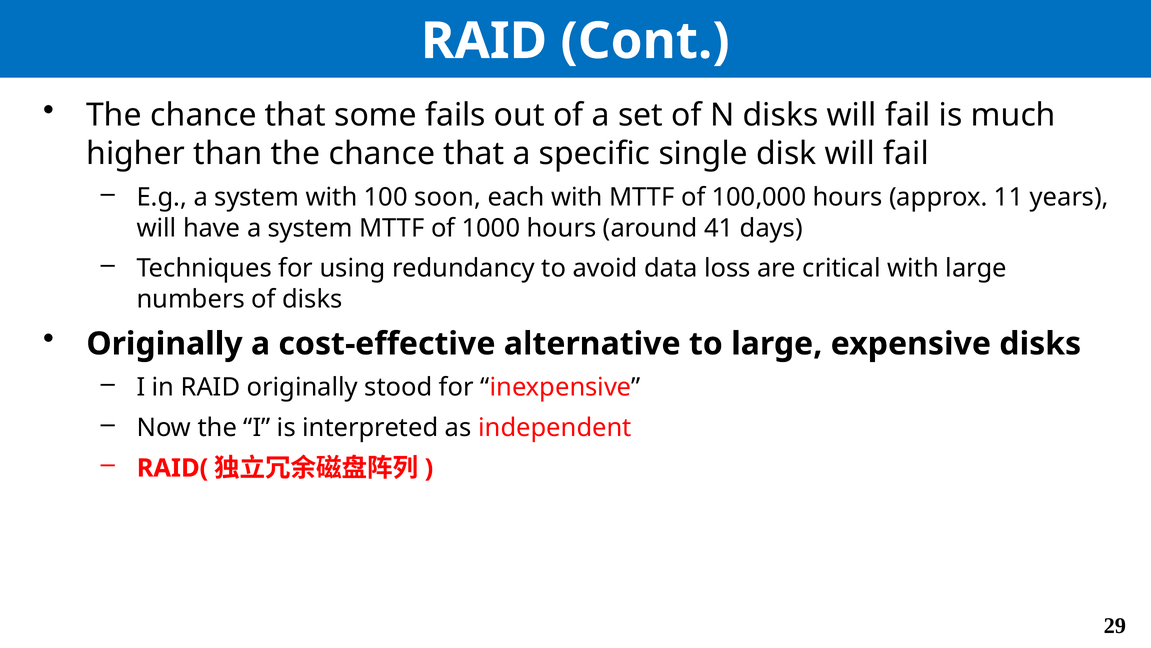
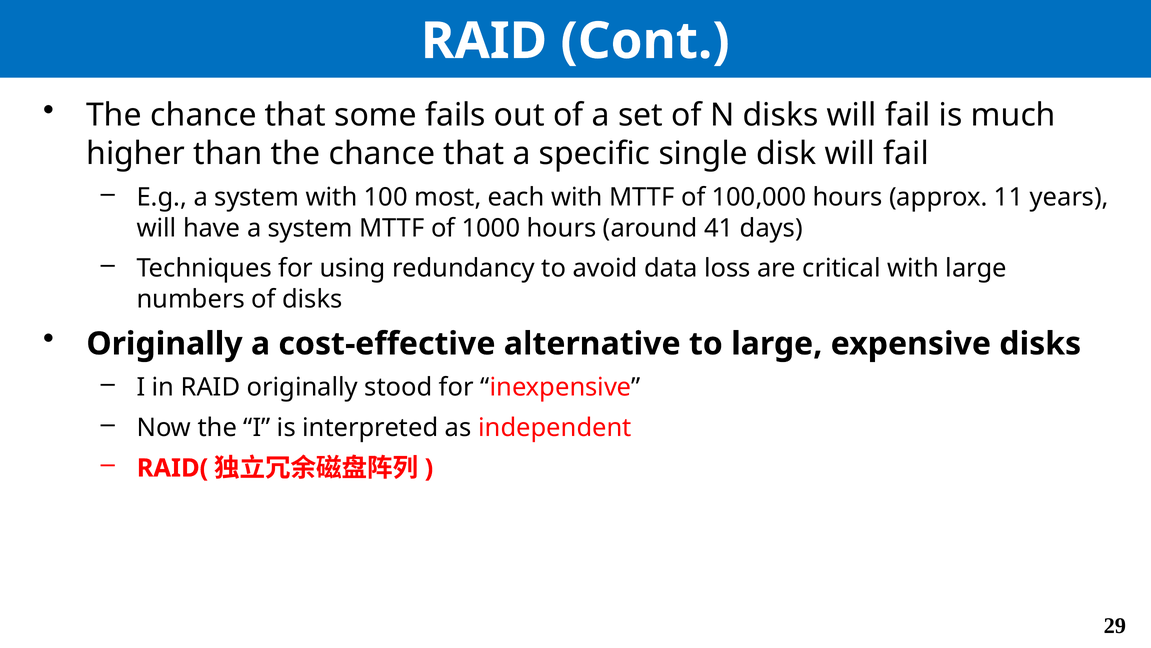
soon: soon -> most (448, 197)
